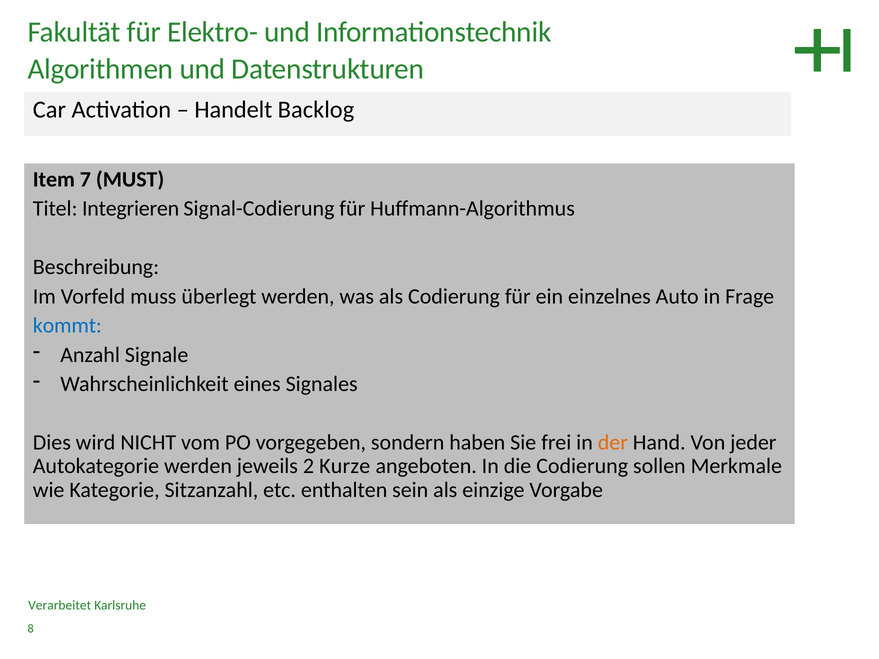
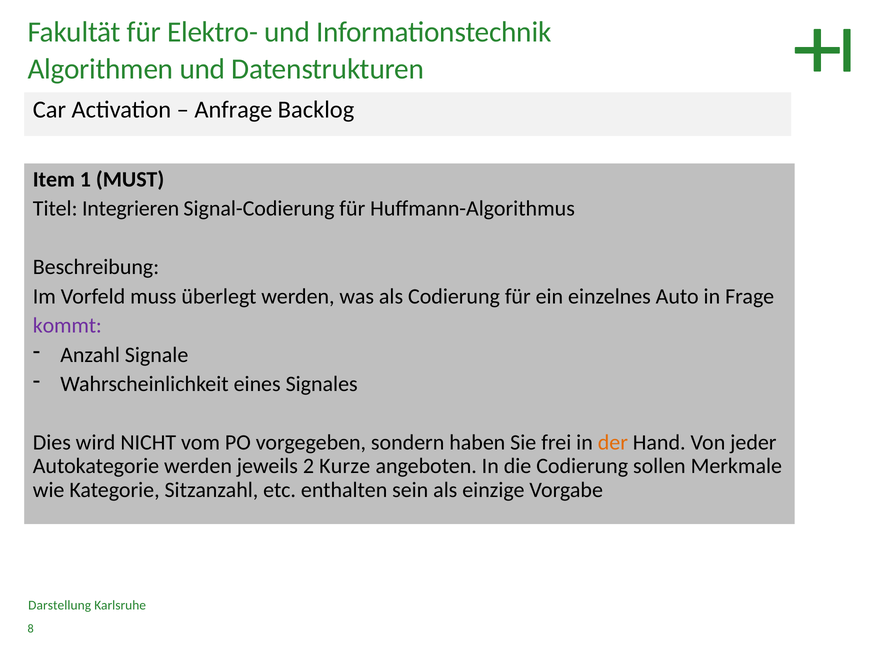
Handelt: Handelt -> Anfrage (233, 110)
7: 7 -> 1 (85, 180)
kommt colour: blue -> purple (67, 326)
Verarbeitet: Verarbeitet -> Darstellung (60, 606)
